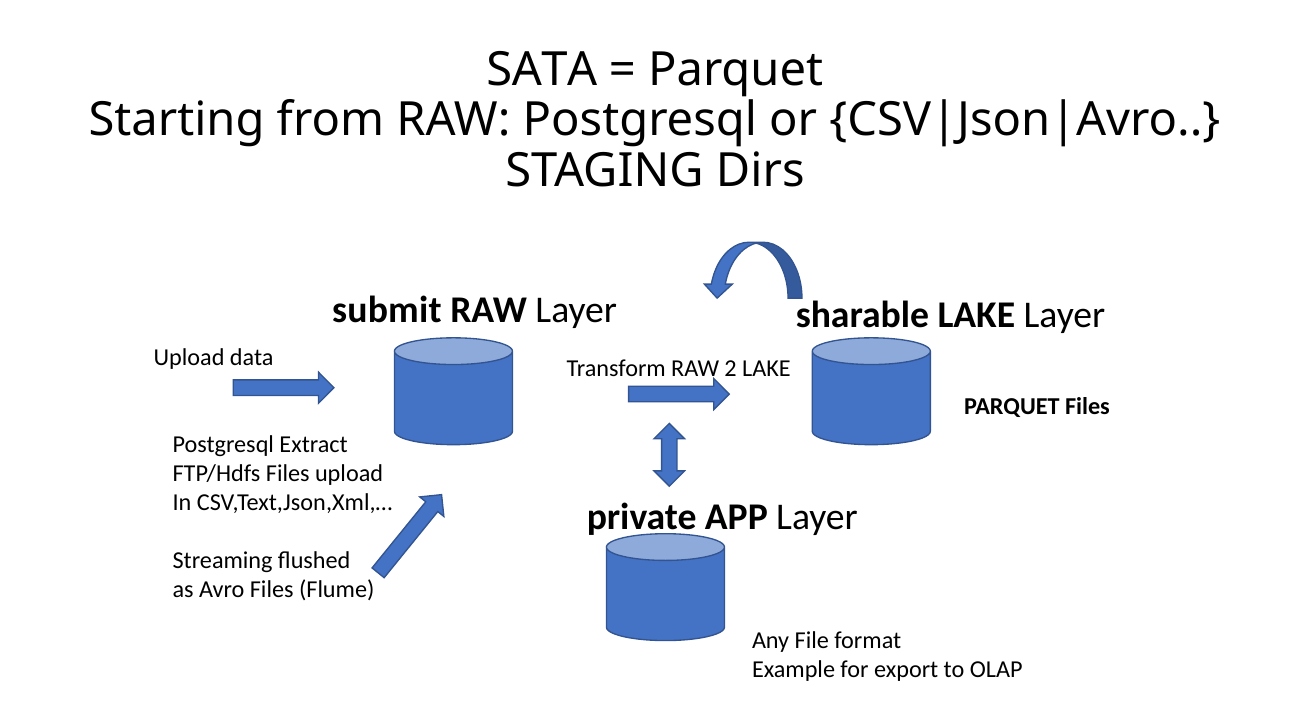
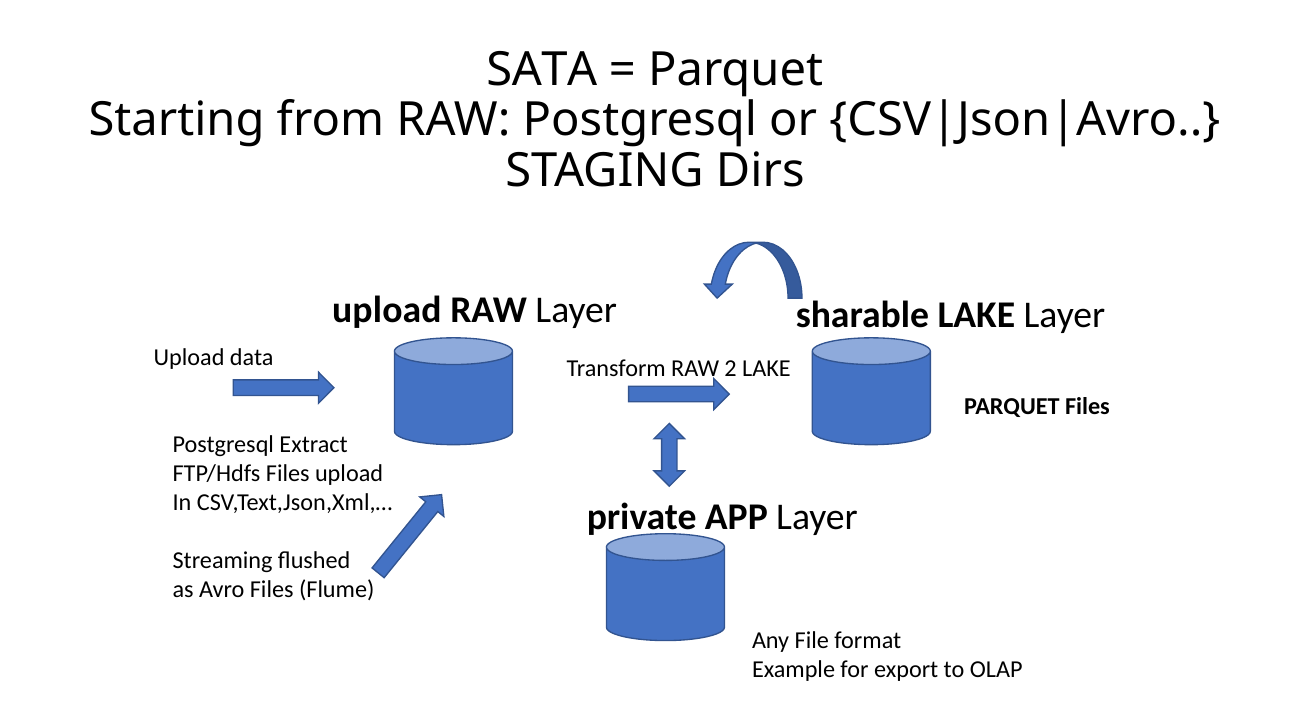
submit: submit -> upload (387, 310)
